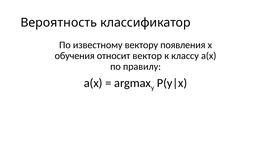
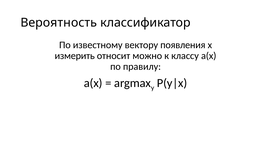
обучения: обучения -> измерить (75, 56)
вектор: вектор -> можно (147, 56)
